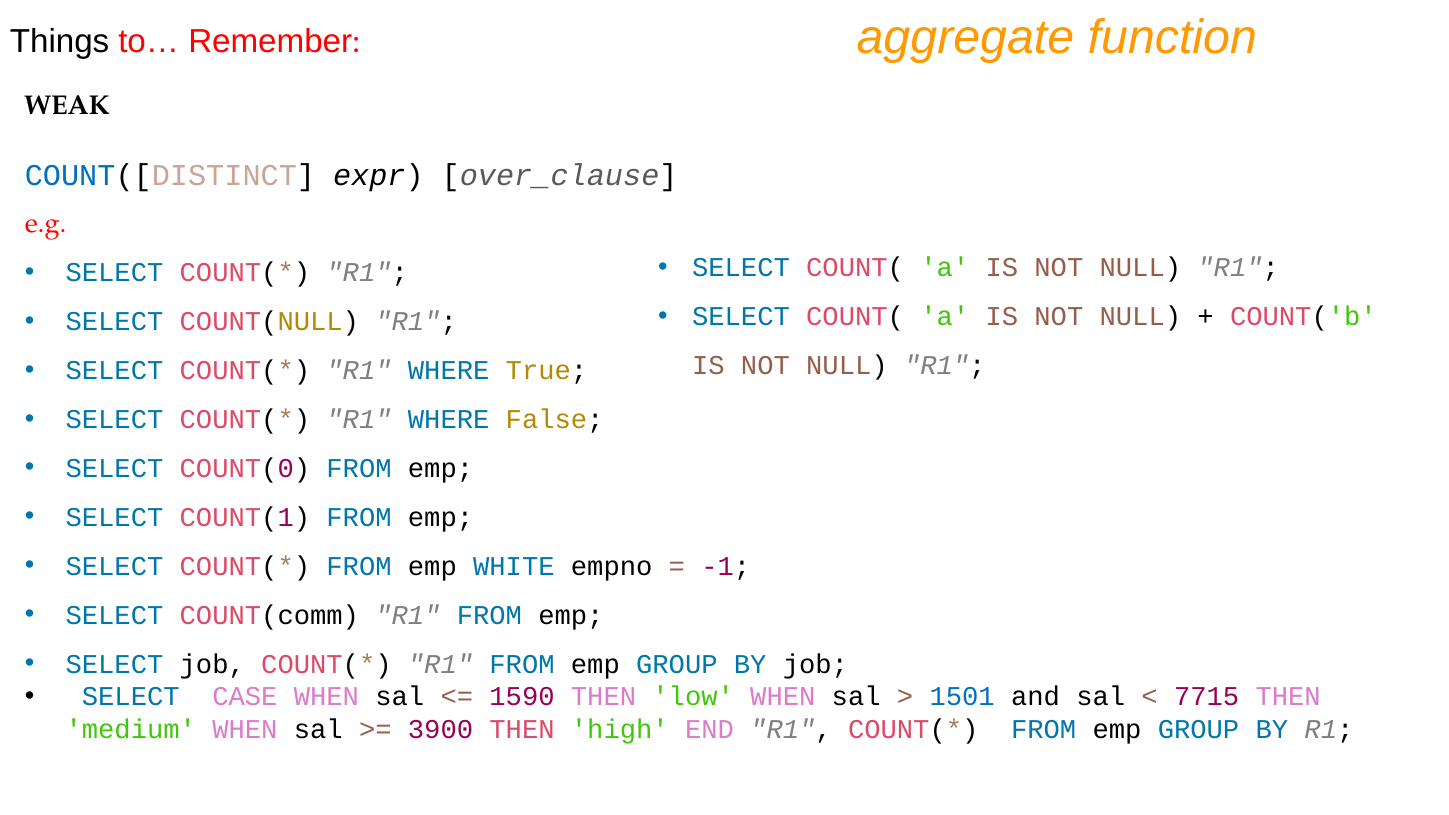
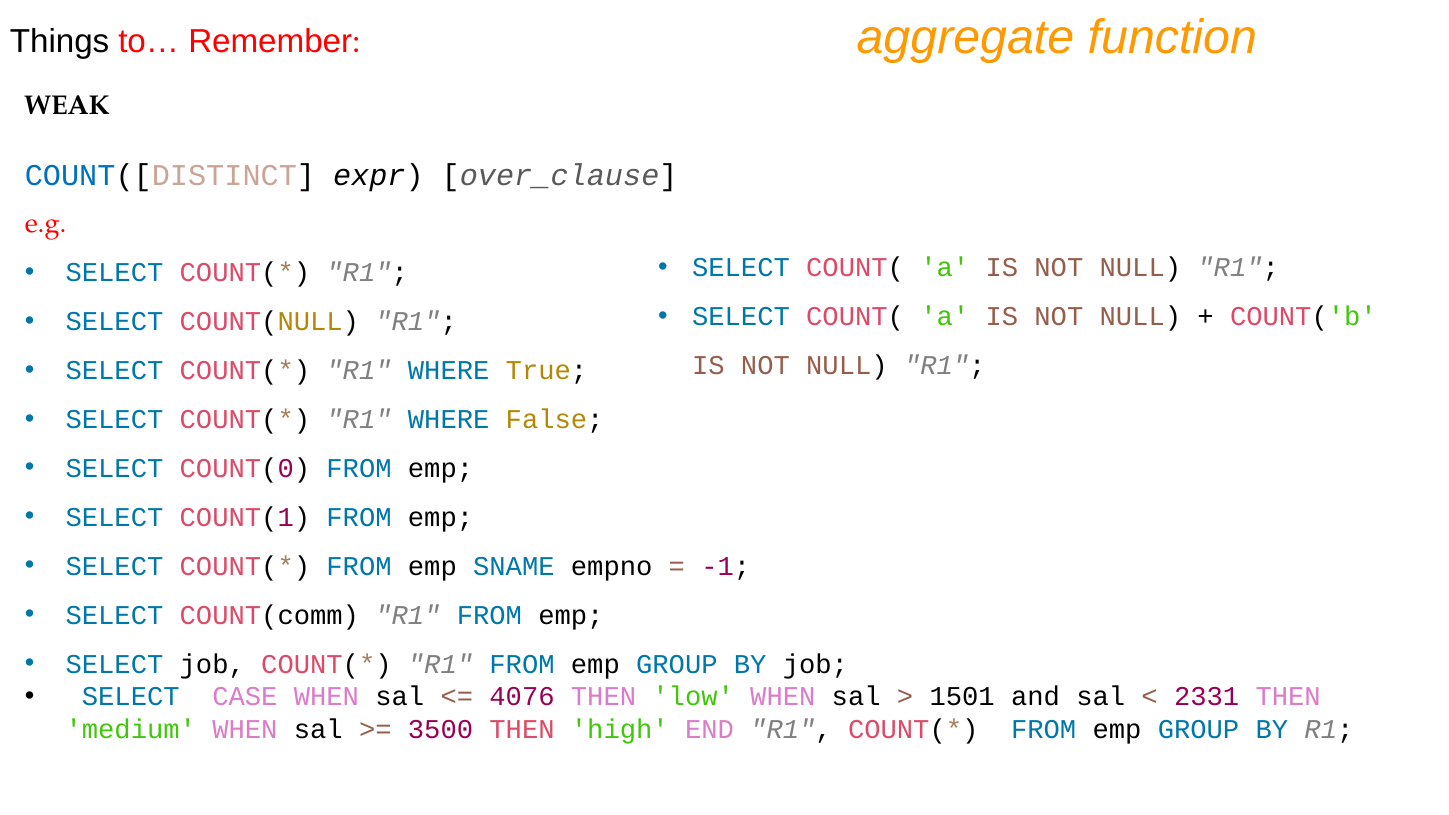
WHITE: WHITE -> SNAME (514, 566)
1590: 1590 -> 4076 (522, 697)
1501 colour: blue -> black (962, 697)
7715: 7715 -> 2331 (1207, 697)
3900: 3900 -> 3500 (441, 729)
